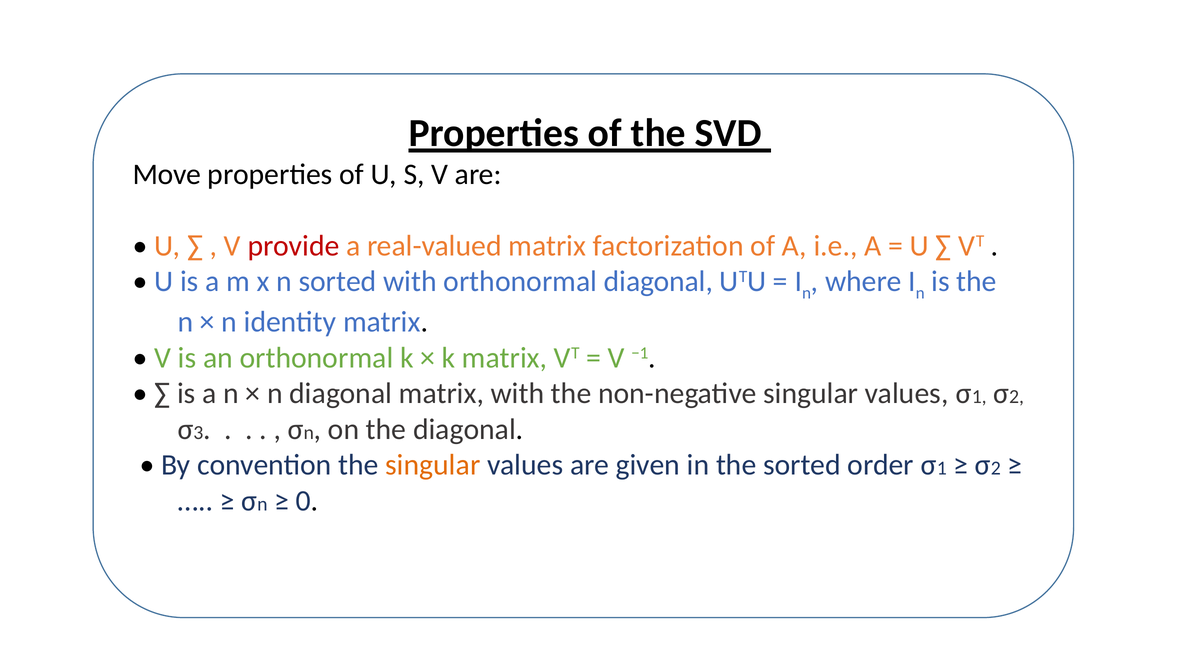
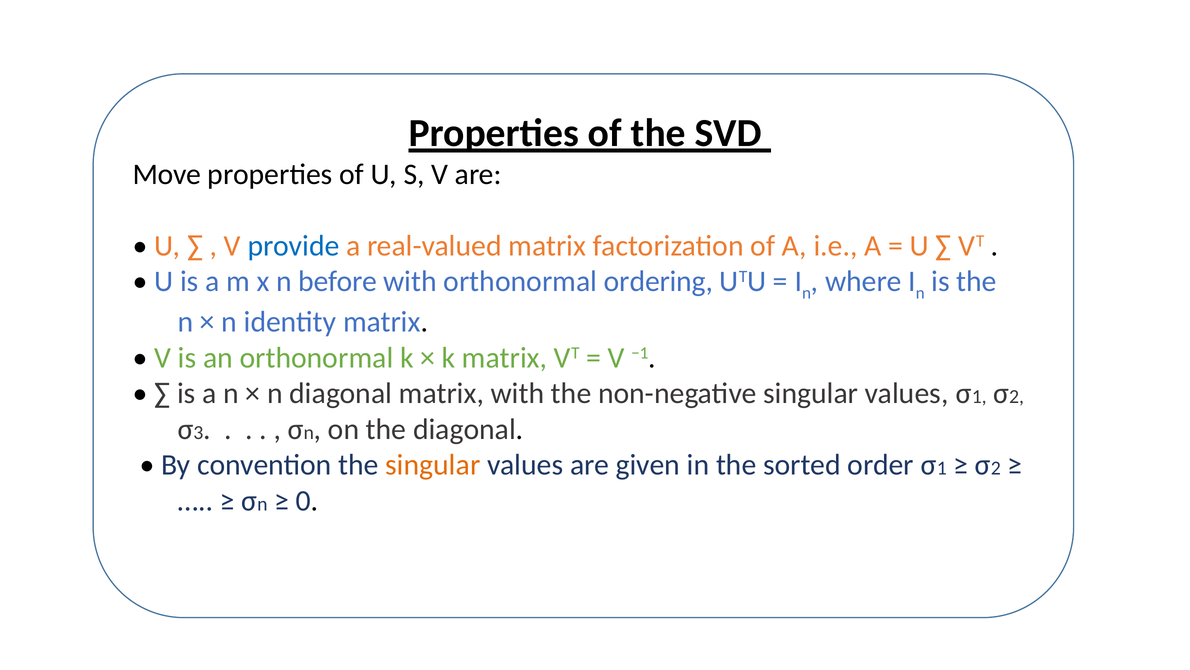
provide colour: red -> blue (293, 246)
n sorted: sorted -> before (338, 281)
orthonormal diagonal: diagonal -> ordering (658, 281)
